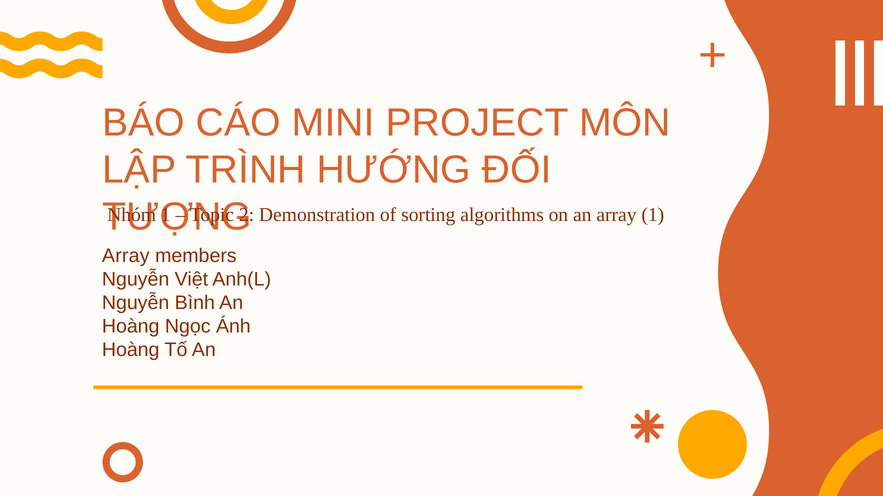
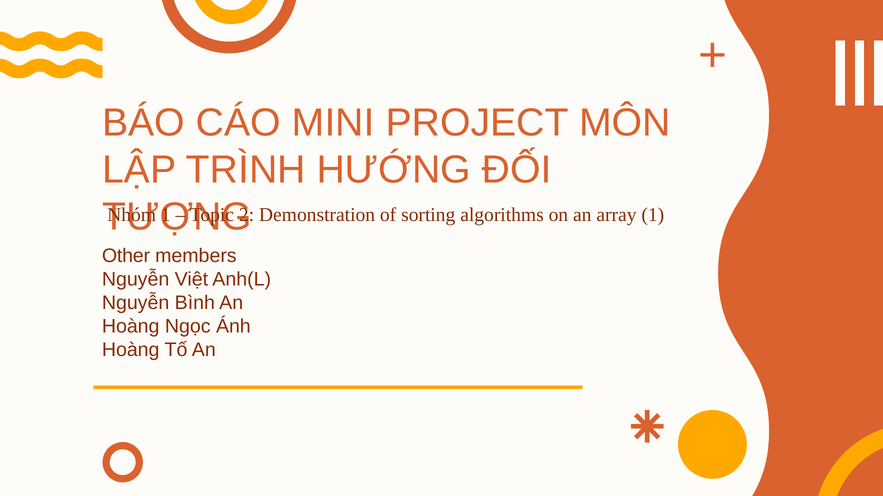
Array: Array -> Other (126, 256)
